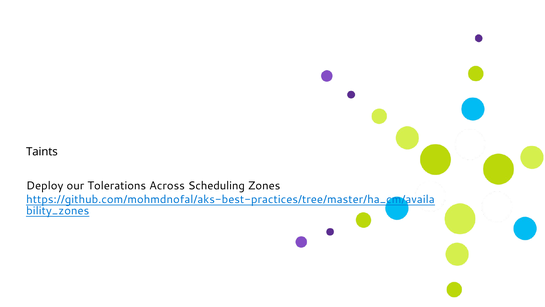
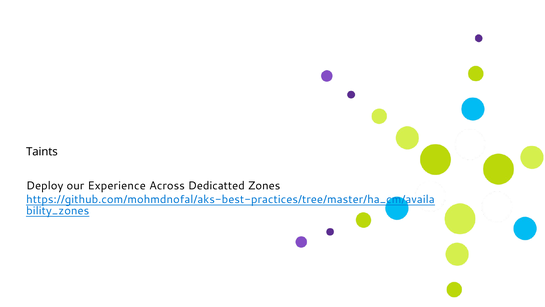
Tolerations: Tolerations -> Experience (117, 185)
Scheduling: Scheduling -> Dedicatted (216, 185)
